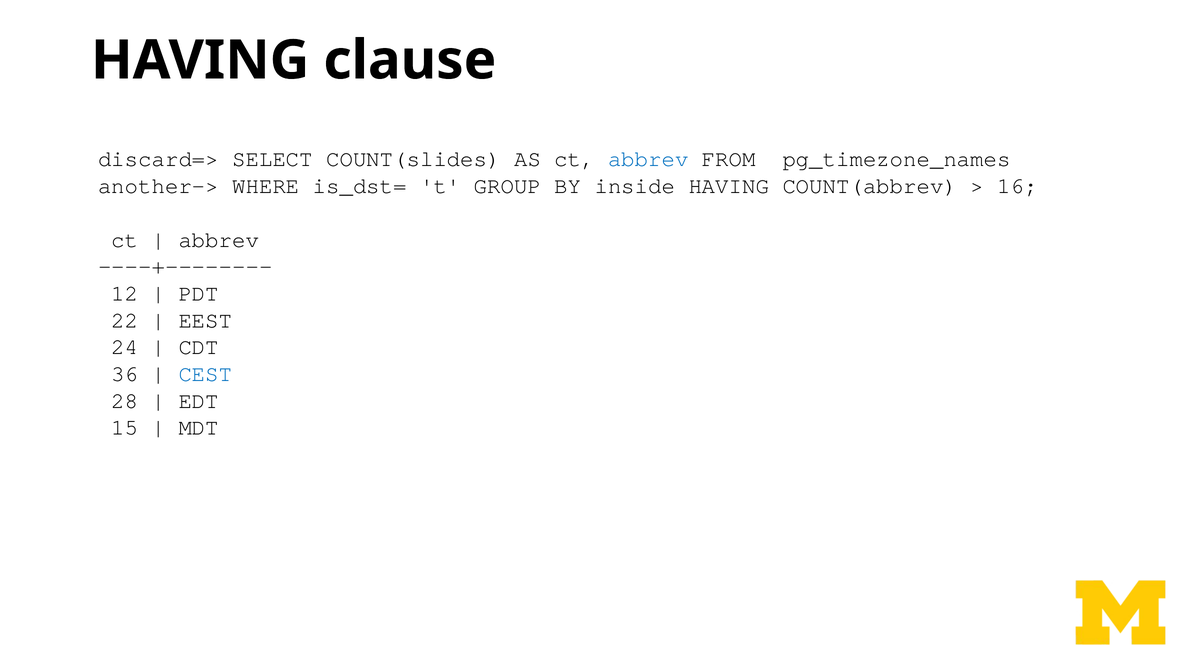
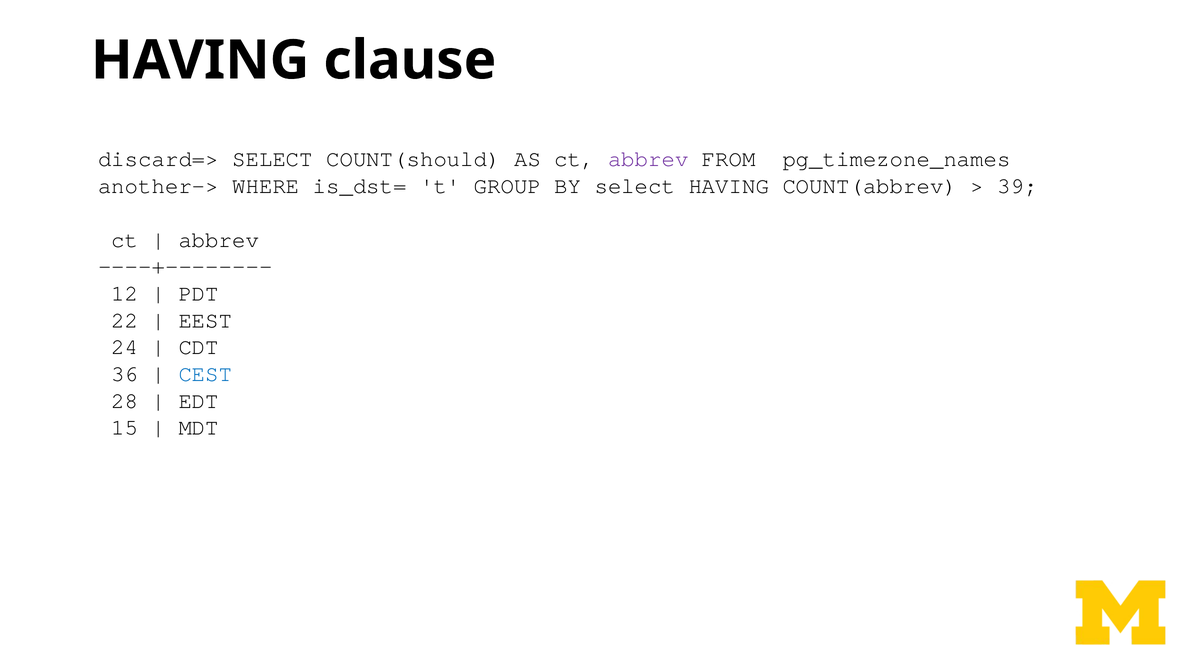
COUNT(slides: COUNT(slides -> COUNT(should (413, 159)
abbrev colour: blue -> purple (648, 159)
BY inside: inside -> select (635, 186)
16: 16 -> 39 (1017, 186)
